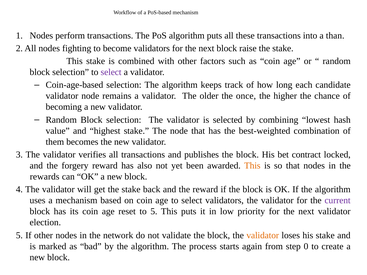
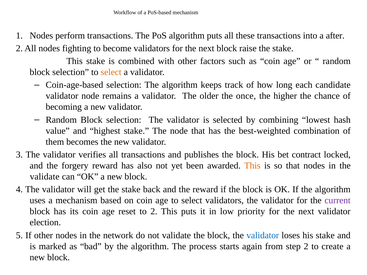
than: than -> after (335, 36)
select colour: purple -> orange (111, 72)
rewards: rewards -> validate (45, 177)
to 5: 5 -> 2 (154, 212)
validator colour: orange -> blue (263, 236)
step 0: 0 -> 2 (306, 247)
